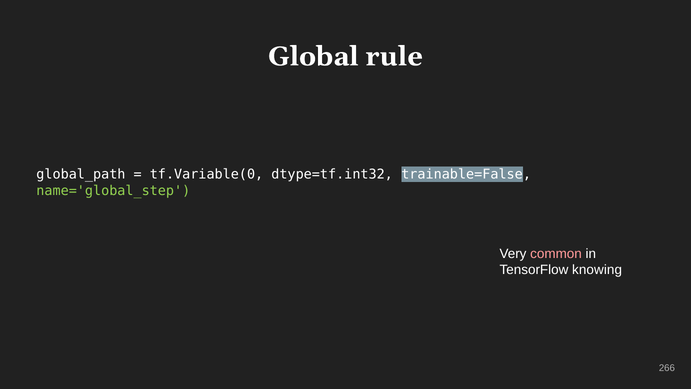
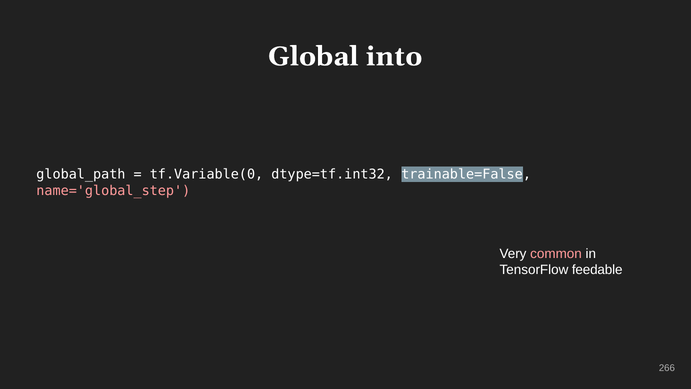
rule: rule -> into (394, 56)
name='global_step colour: light green -> pink (113, 191)
knowing: knowing -> feedable (597, 270)
